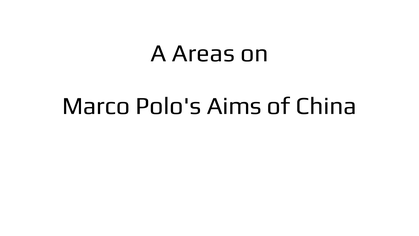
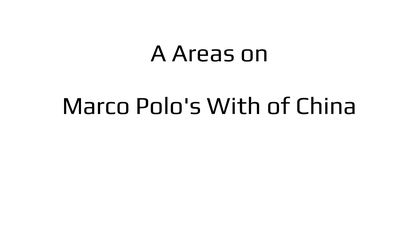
Aims: Aims -> With (234, 106)
